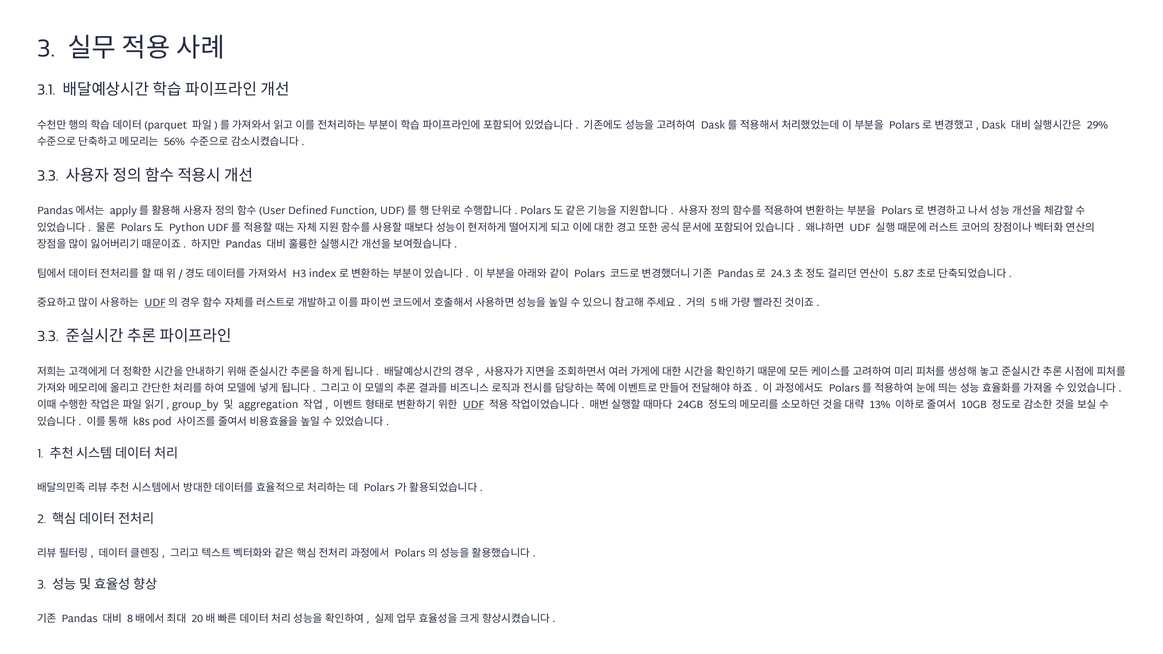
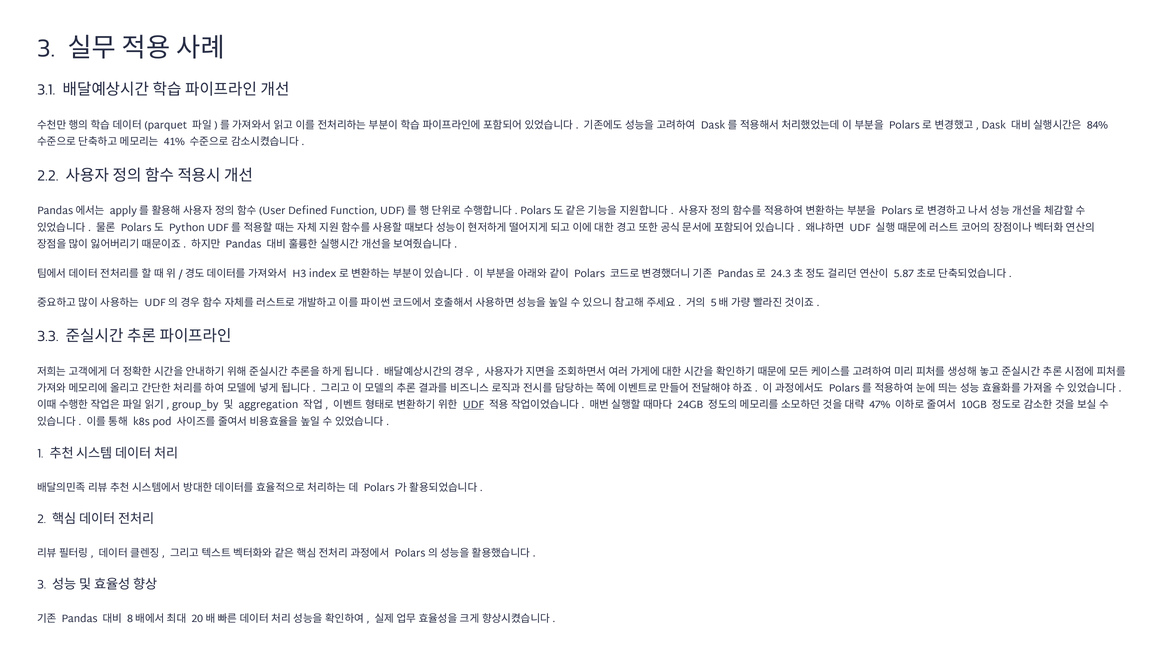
29%: 29% -> 84% (1097, 125)
56%: 56% -> 41% (174, 142)
3.3: 3.3 -> 2.2 (48, 176)
UDF underline: present -> none (155, 303)
13%: 13% -> 47% (880, 405)
